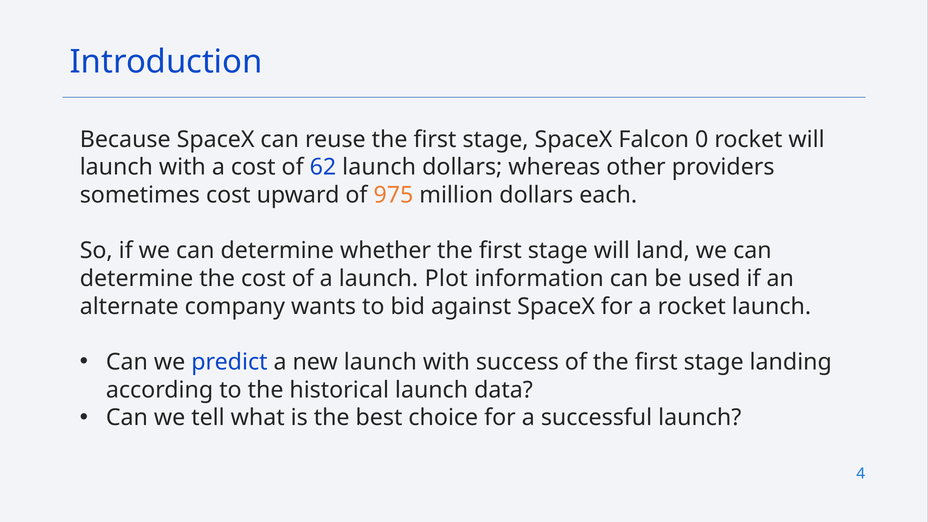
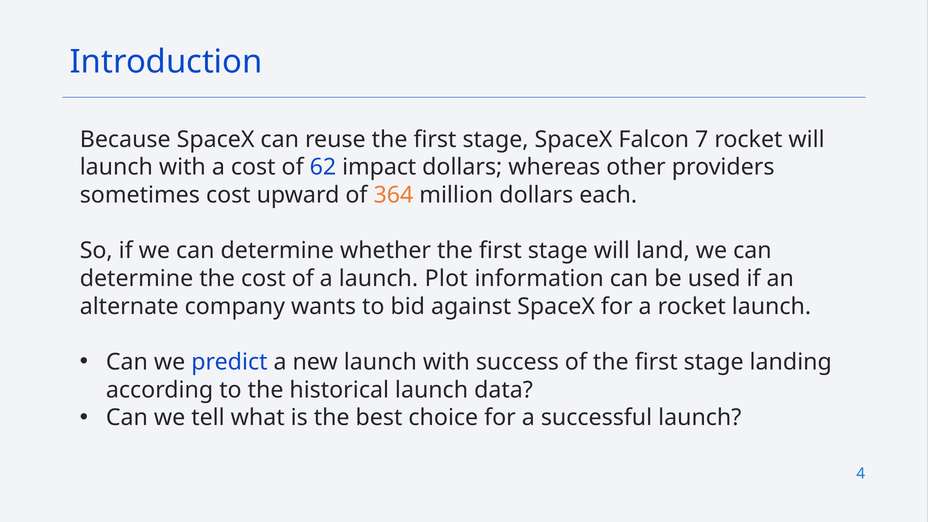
0: 0 -> 7 (702, 139)
62 launch: launch -> impact (379, 167)
975: 975 -> 364 (393, 195)
